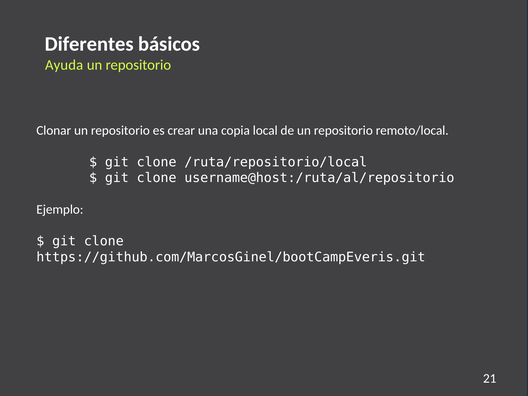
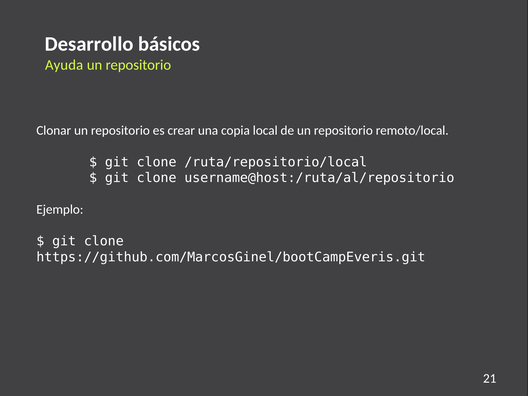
Diferentes: Diferentes -> Desarrollo (89, 44)
